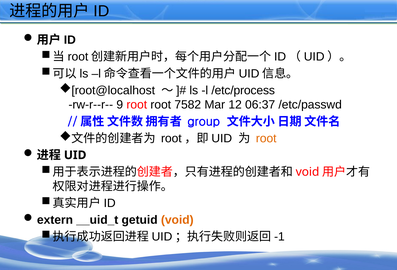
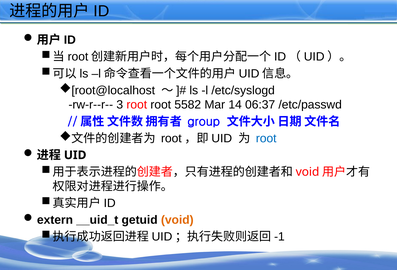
/etc/process: /etc/process -> /etc/syslogd (243, 90)
9: 9 -> 3 (120, 105)
7582: 7582 -> 5582 (188, 105)
12: 12 -> 14 (235, 105)
root colour: orange -> blue (266, 138)
